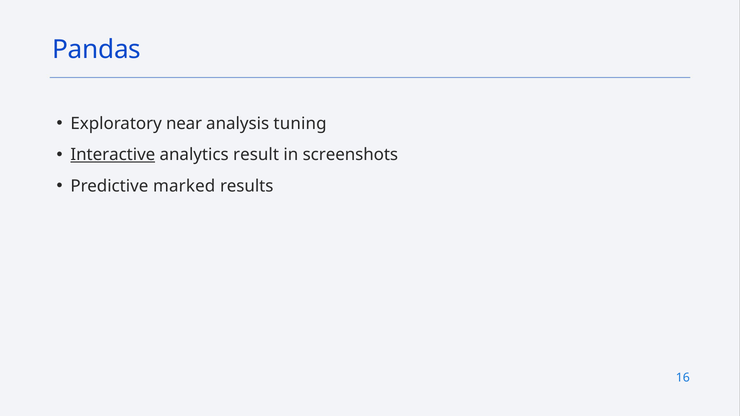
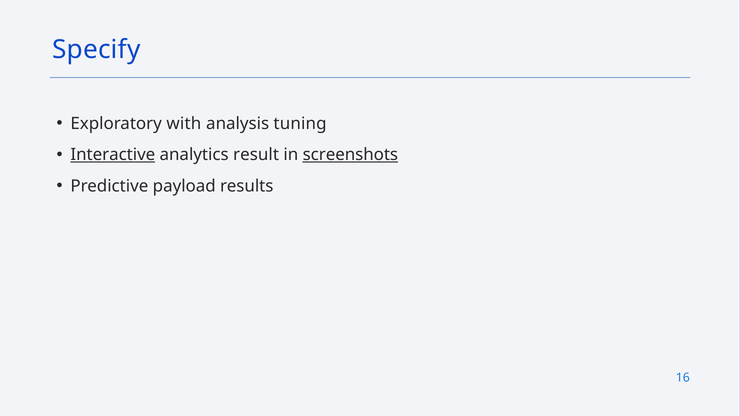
Pandas: Pandas -> Specify (96, 49)
near: near -> with (184, 124)
screenshots underline: none -> present (350, 155)
marked: marked -> payload (184, 186)
